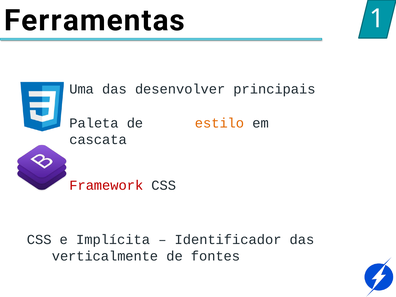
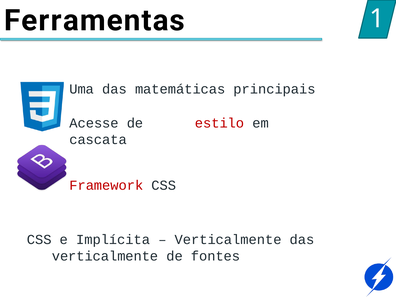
desenvolver: desenvolver -> matemáticas (180, 89)
Paleta: Paleta -> Acesse (94, 123)
estilo colour: orange -> red (220, 123)
Identificador: Identificador -> Verticalmente (228, 240)
